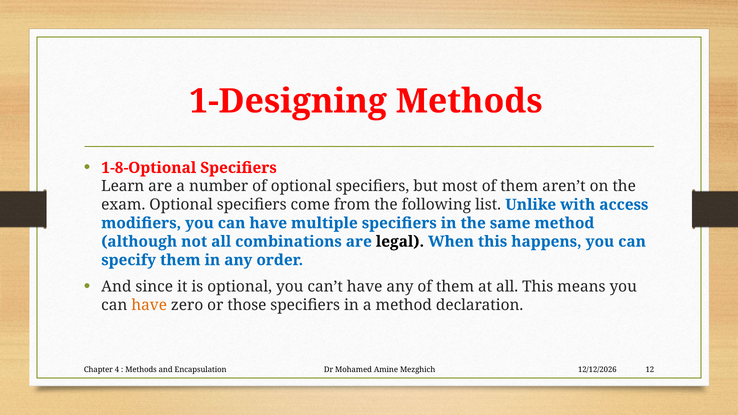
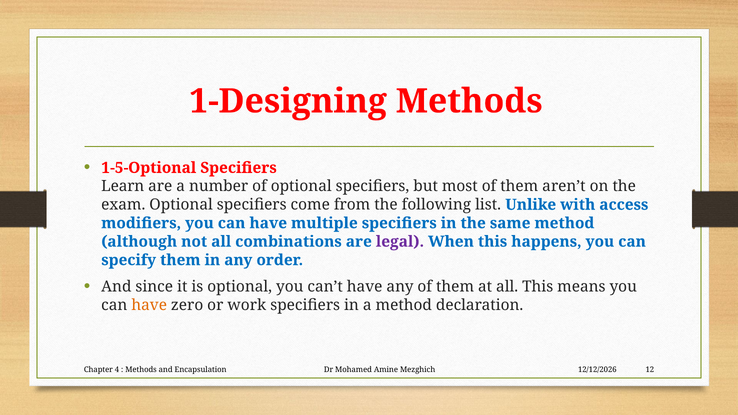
1-8-Optional: 1-8-Optional -> 1-5-Optional (149, 168)
legal colour: black -> purple (400, 242)
those: those -> work (247, 305)
